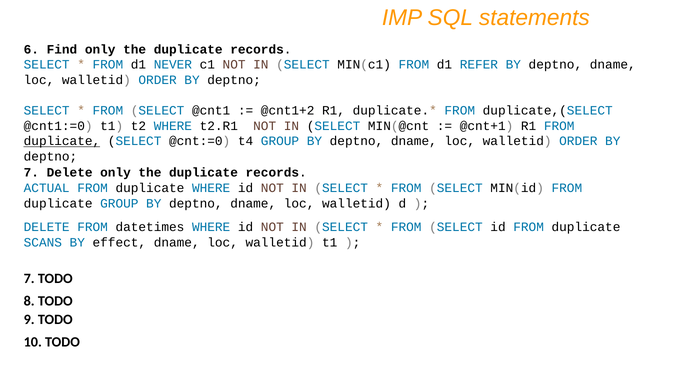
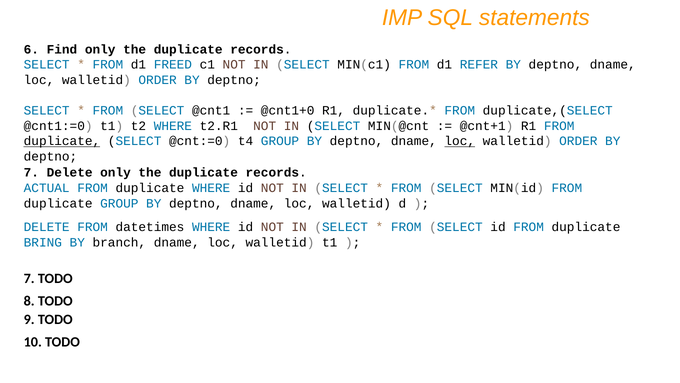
NEVER: NEVER -> FREED (173, 65)
@cnt1+2: @cnt1+2 -> @cnt1+0 (288, 110)
loc underline: none -> present (460, 141)
SCANS: SCANS -> BRING (43, 242)
effect: effect -> branch (119, 242)
